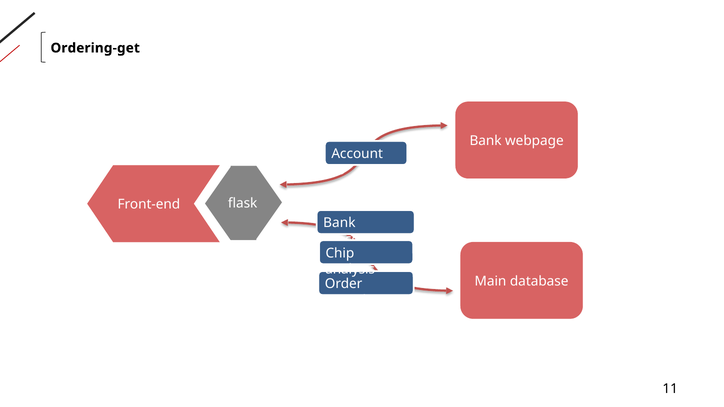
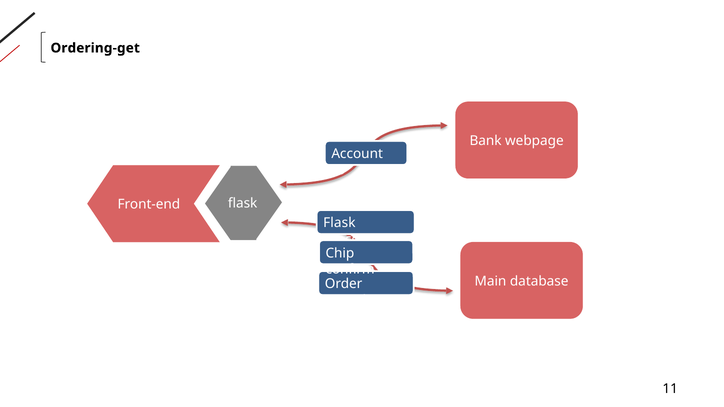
Bank: Bank -> Flask (339, 223)
analysis: analysis -> confirm (350, 270)
